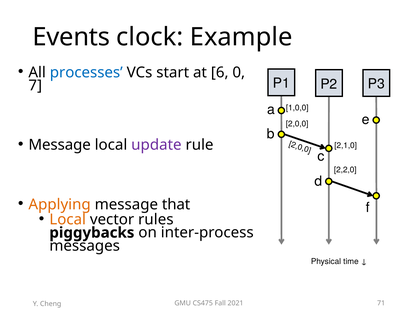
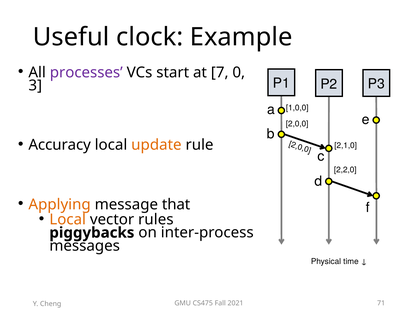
Events: Events -> Useful (71, 37)
processes colour: blue -> purple (86, 73)
6: 6 -> 7 (220, 73)
7: 7 -> 3 (35, 86)
Message: Message -> Accuracy (60, 145)
update colour: purple -> orange (156, 145)
